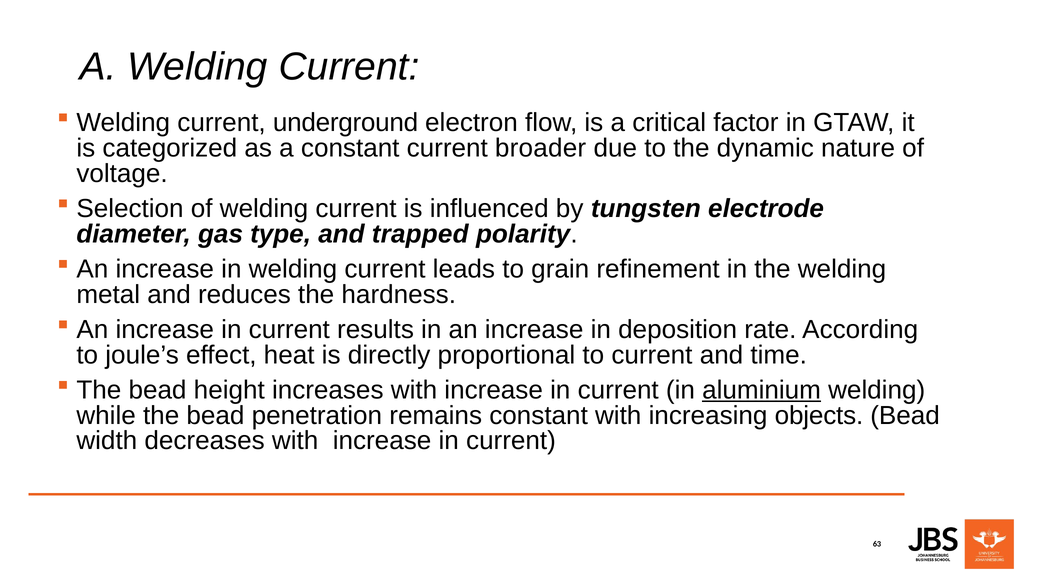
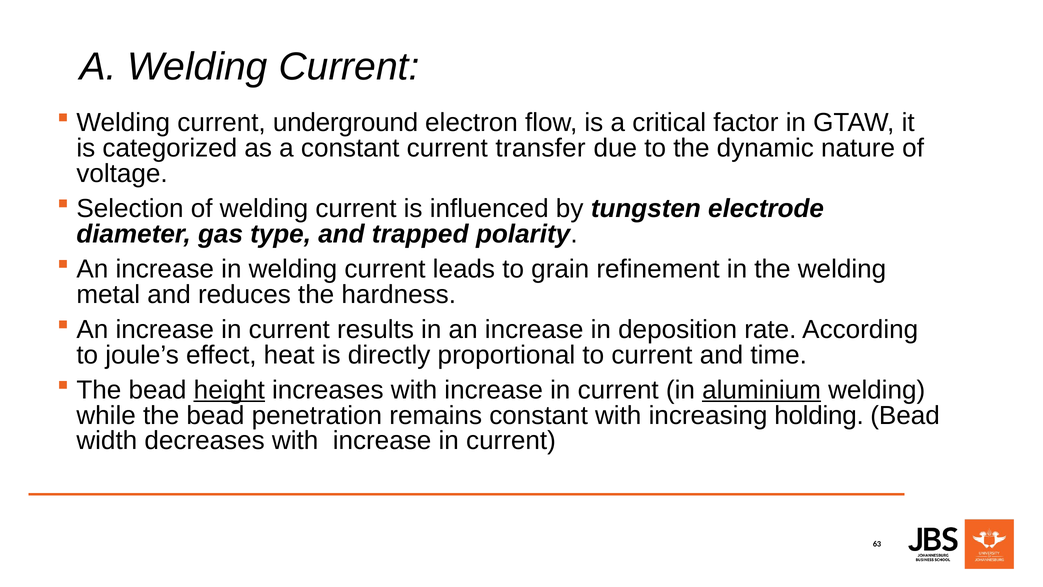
broader: broader -> transfer (541, 148)
height underline: none -> present (229, 390)
objects: objects -> holding (819, 415)
